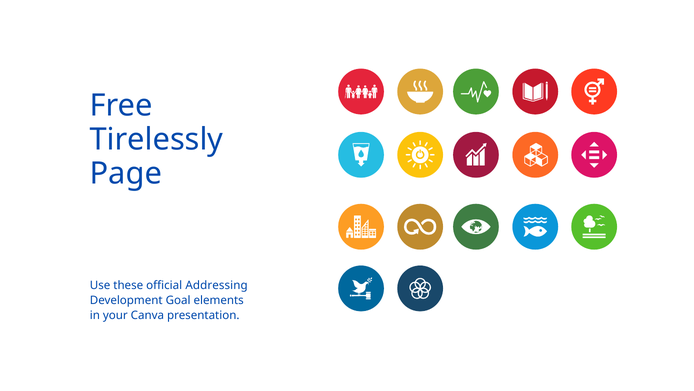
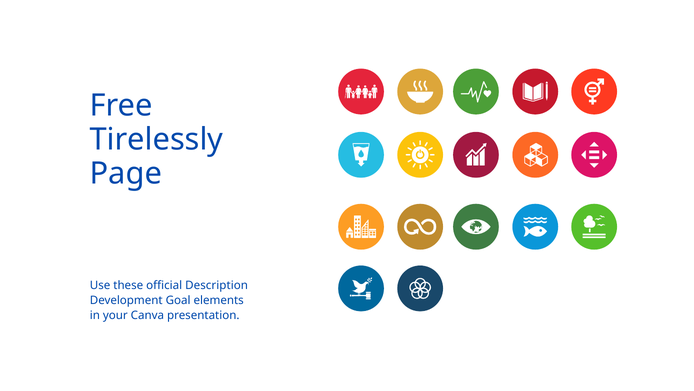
Addressing: Addressing -> Description (217, 285)
